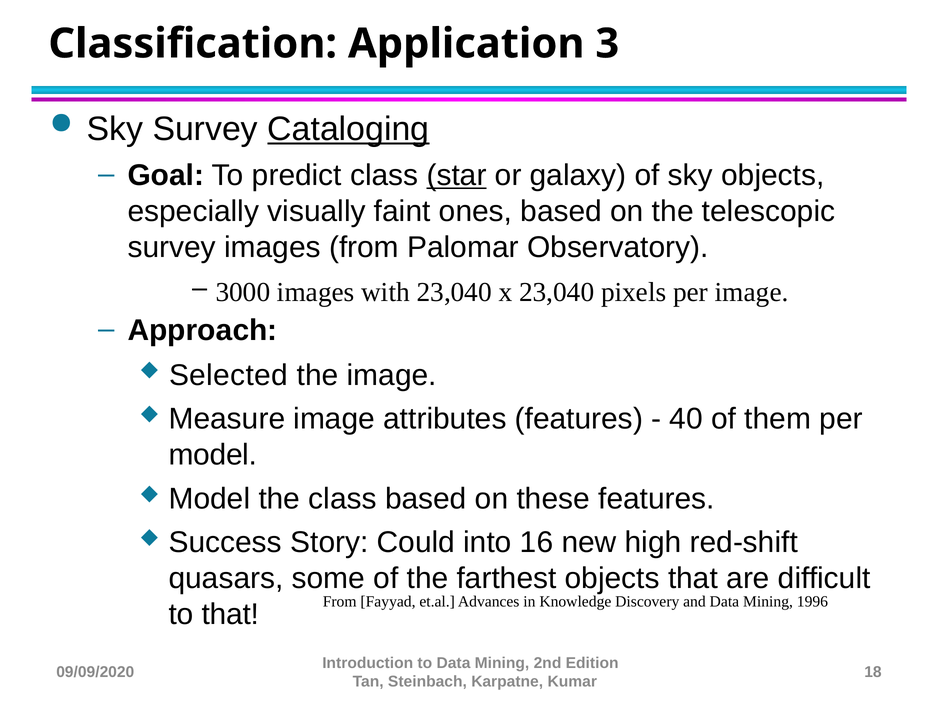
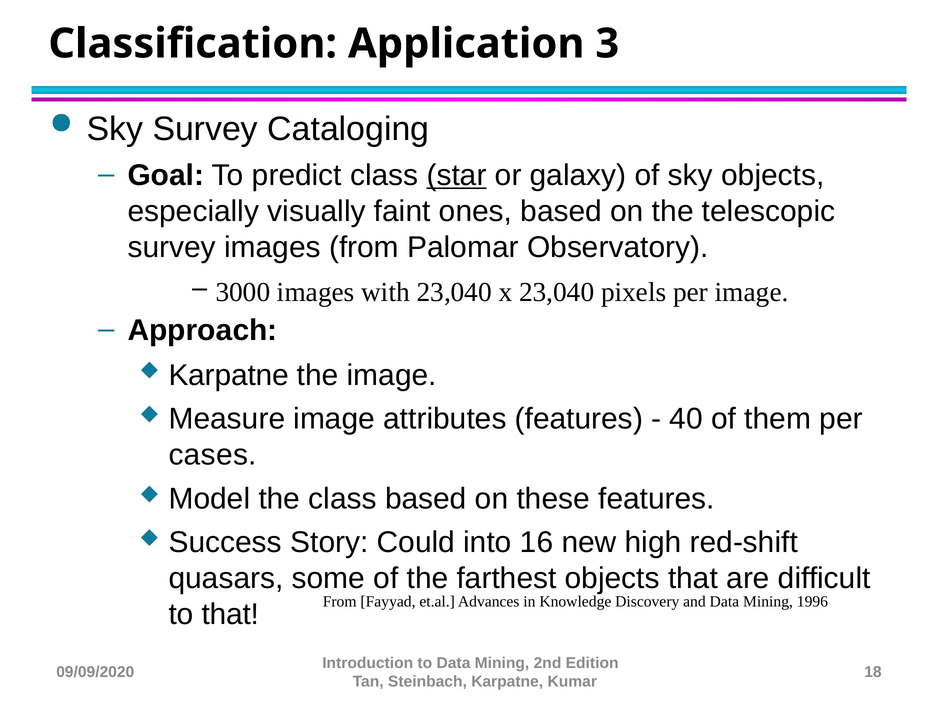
Cataloging underline: present -> none (348, 129)
Selected: Selected -> Karpatne (229, 375)
model: model -> cases (213, 455)
